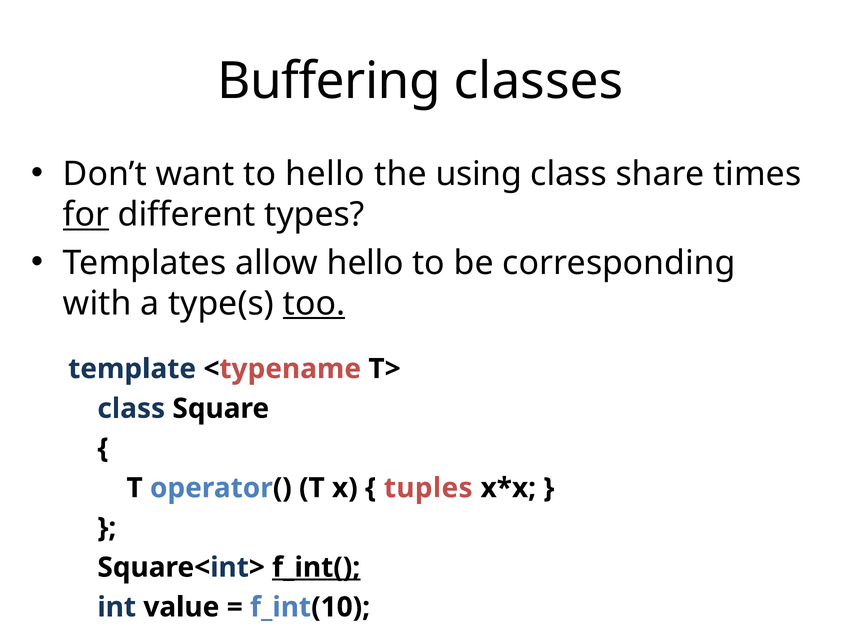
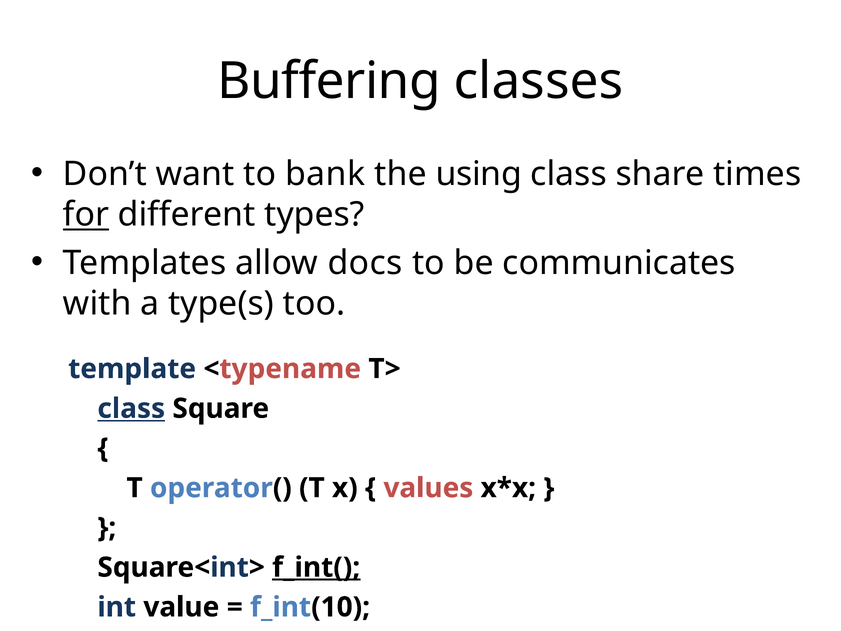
to hello: hello -> bank (325, 174)
allow hello: hello -> docs (365, 263)
corresponding: corresponding -> communicates (619, 263)
too underline: present -> none (314, 303)
class underline: none -> present (131, 408)
tuples: tuples -> values (428, 488)
